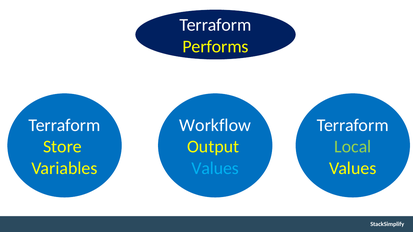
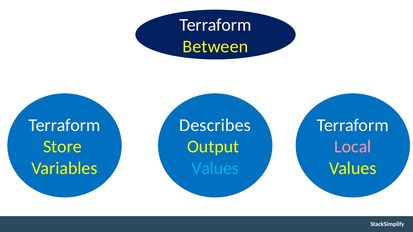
Performs: Performs -> Between (215, 47)
Workflow: Workflow -> Describes (215, 125)
Local colour: light green -> pink (353, 147)
